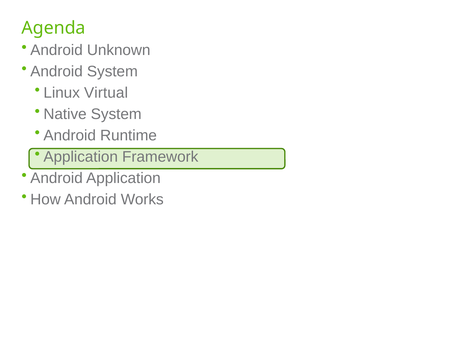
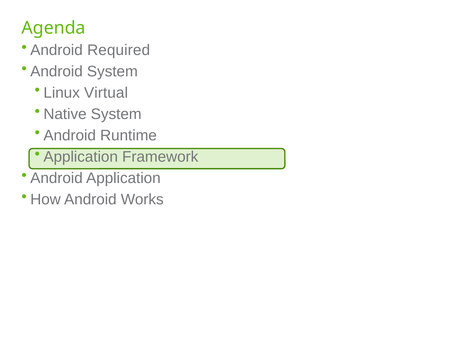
Unknown: Unknown -> Required (119, 50)
